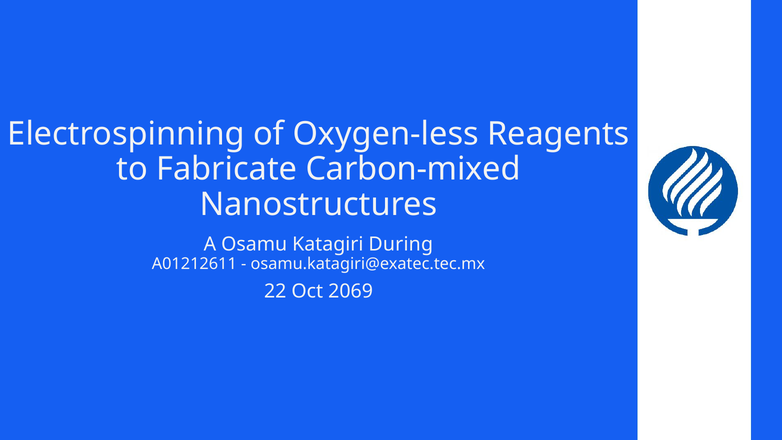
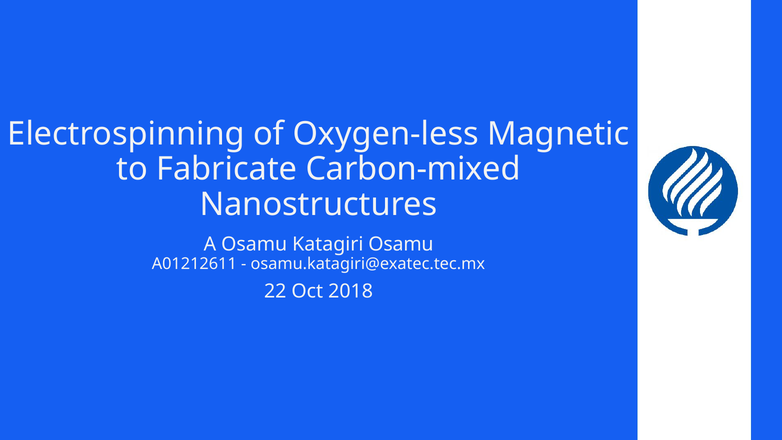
Reagents: Reagents -> Magnetic (558, 134)
Katagiri During: During -> Osamu (401, 244)
2069: 2069 -> 2018 (351, 291)
